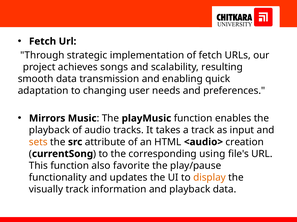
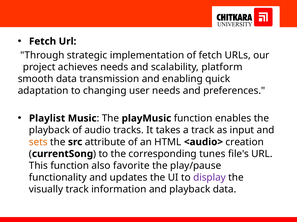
achieves songs: songs -> needs (114, 67)
resulting: resulting -> platform (222, 67)
Mirrors: Mirrors -> Playlist (47, 119)
using: using -> tunes (212, 154)
display colour: orange -> purple (210, 178)
